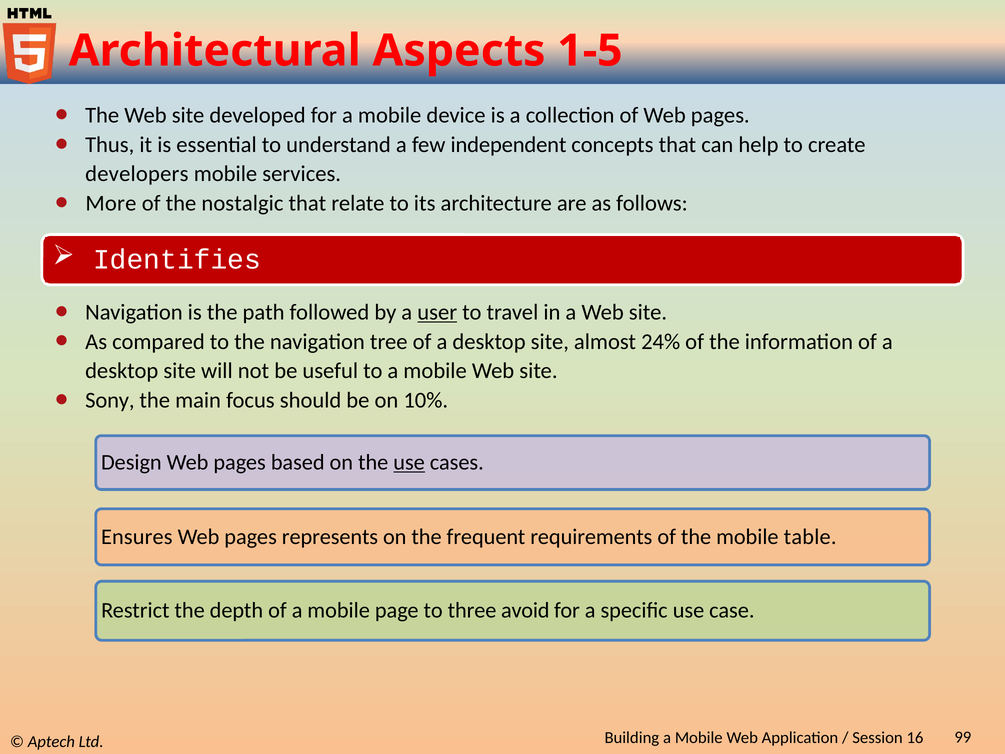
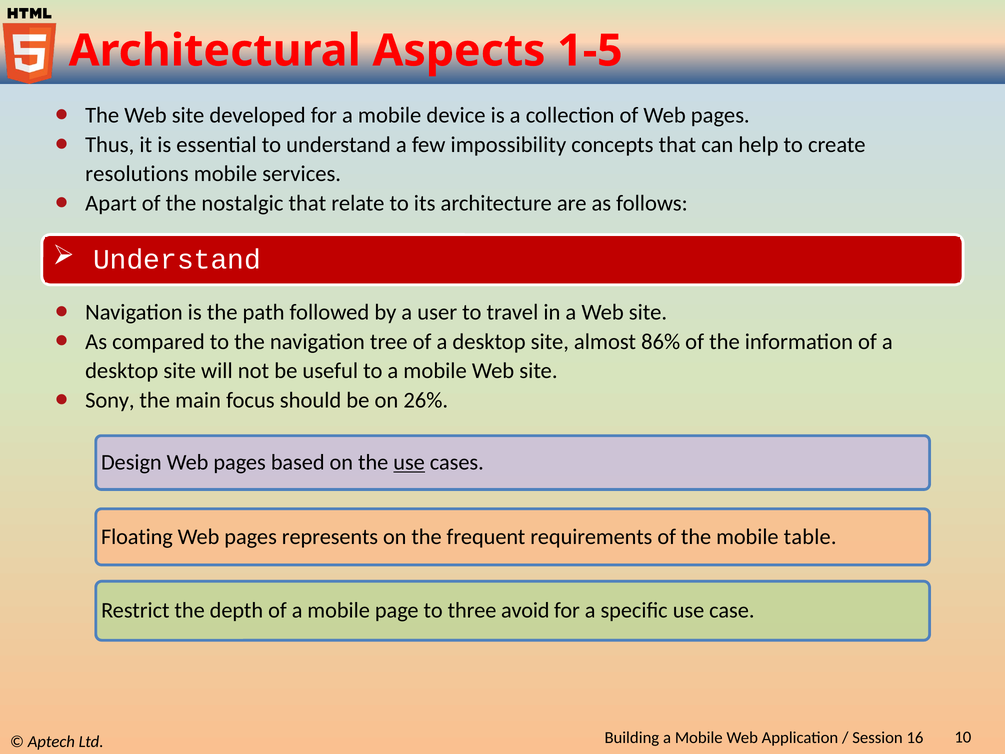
independent: independent -> impossibility (508, 145)
developers: developers -> resolutions (137, 174)
More: More -> Apart (111, 203)
Identifies: Identifies -> Understand (177, 259)
user underline: present -> none (437, 312)
24%: 24% -> 86% (661, 341)
10%: 10% -> 26% (426, 400)
Ensures: Ensures -> Floating (137, 537)
99: 99 -> 10 (963, 737)
